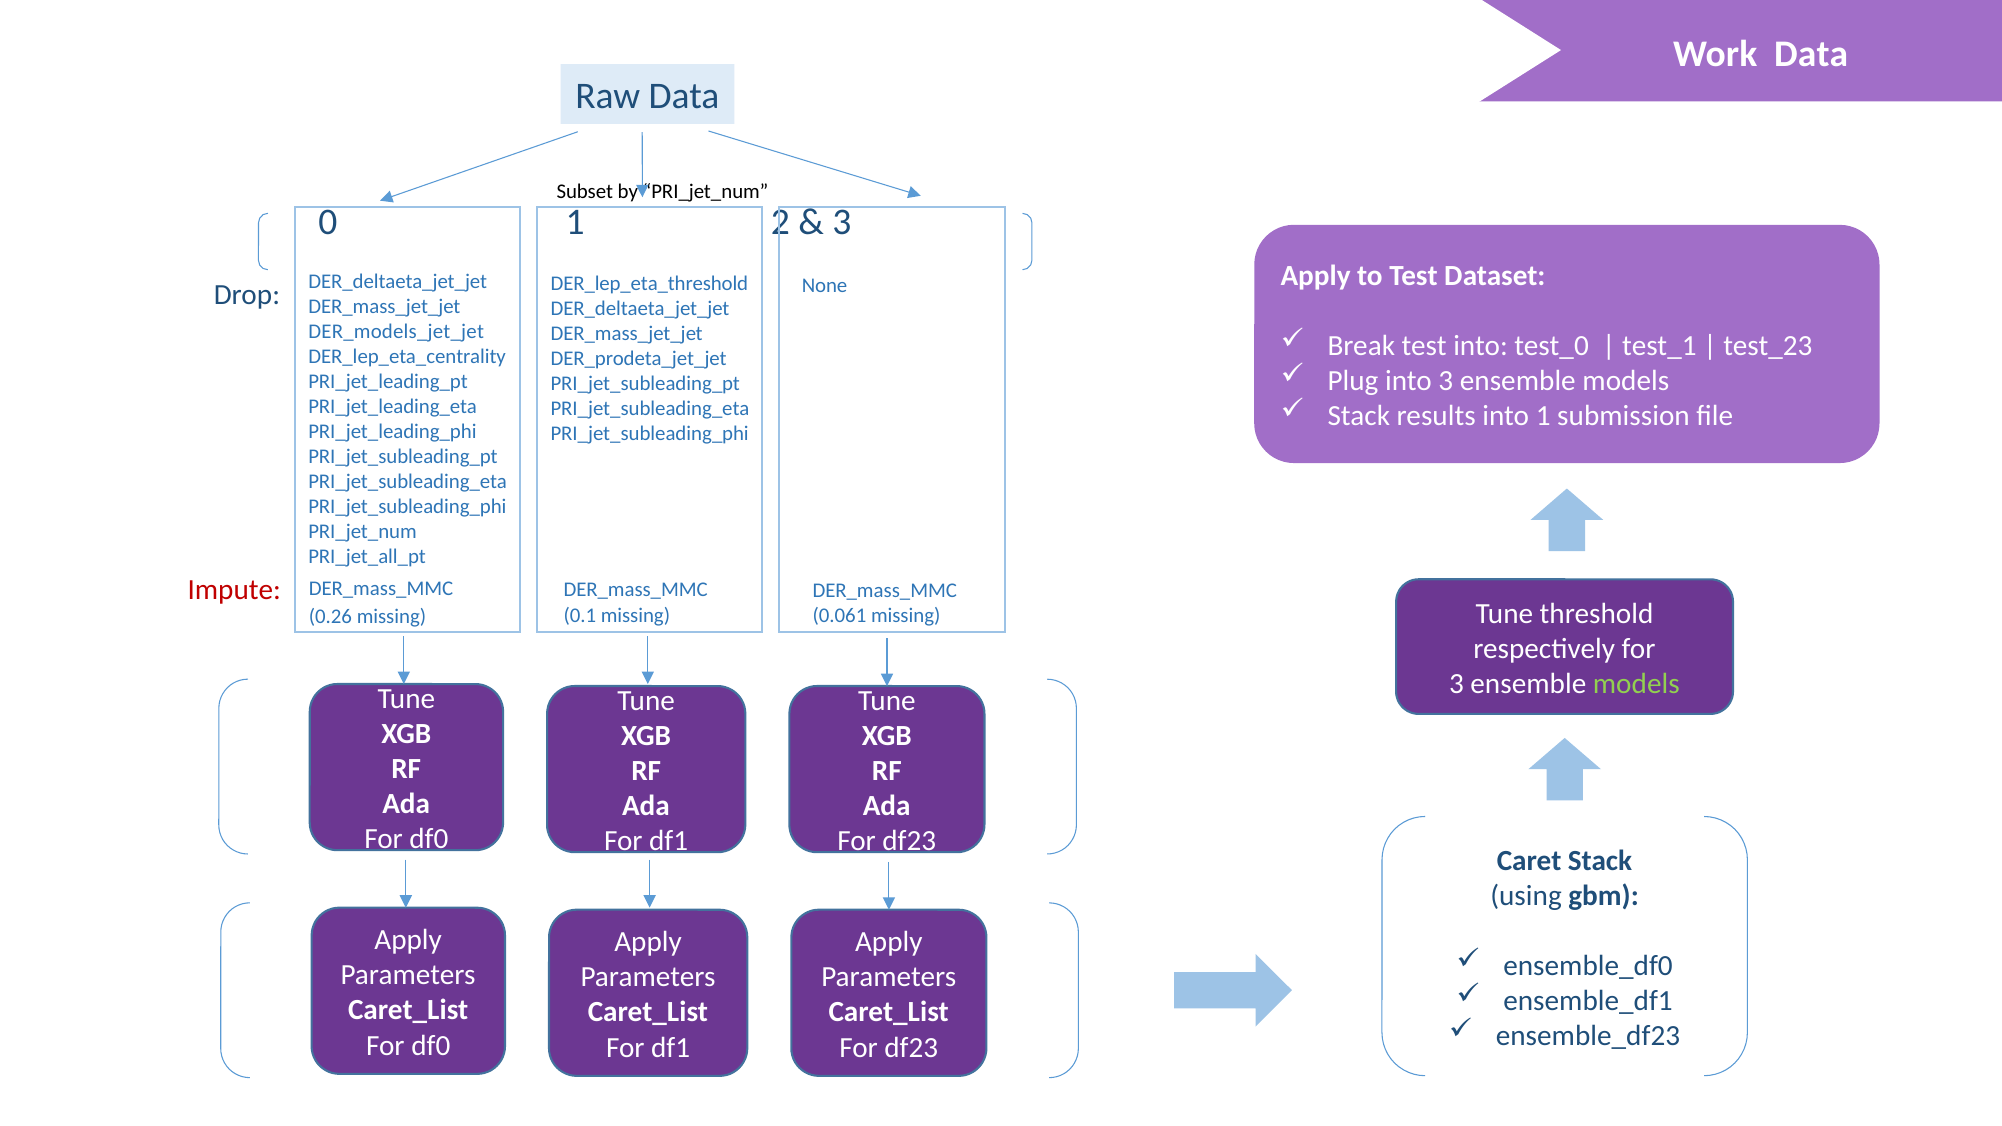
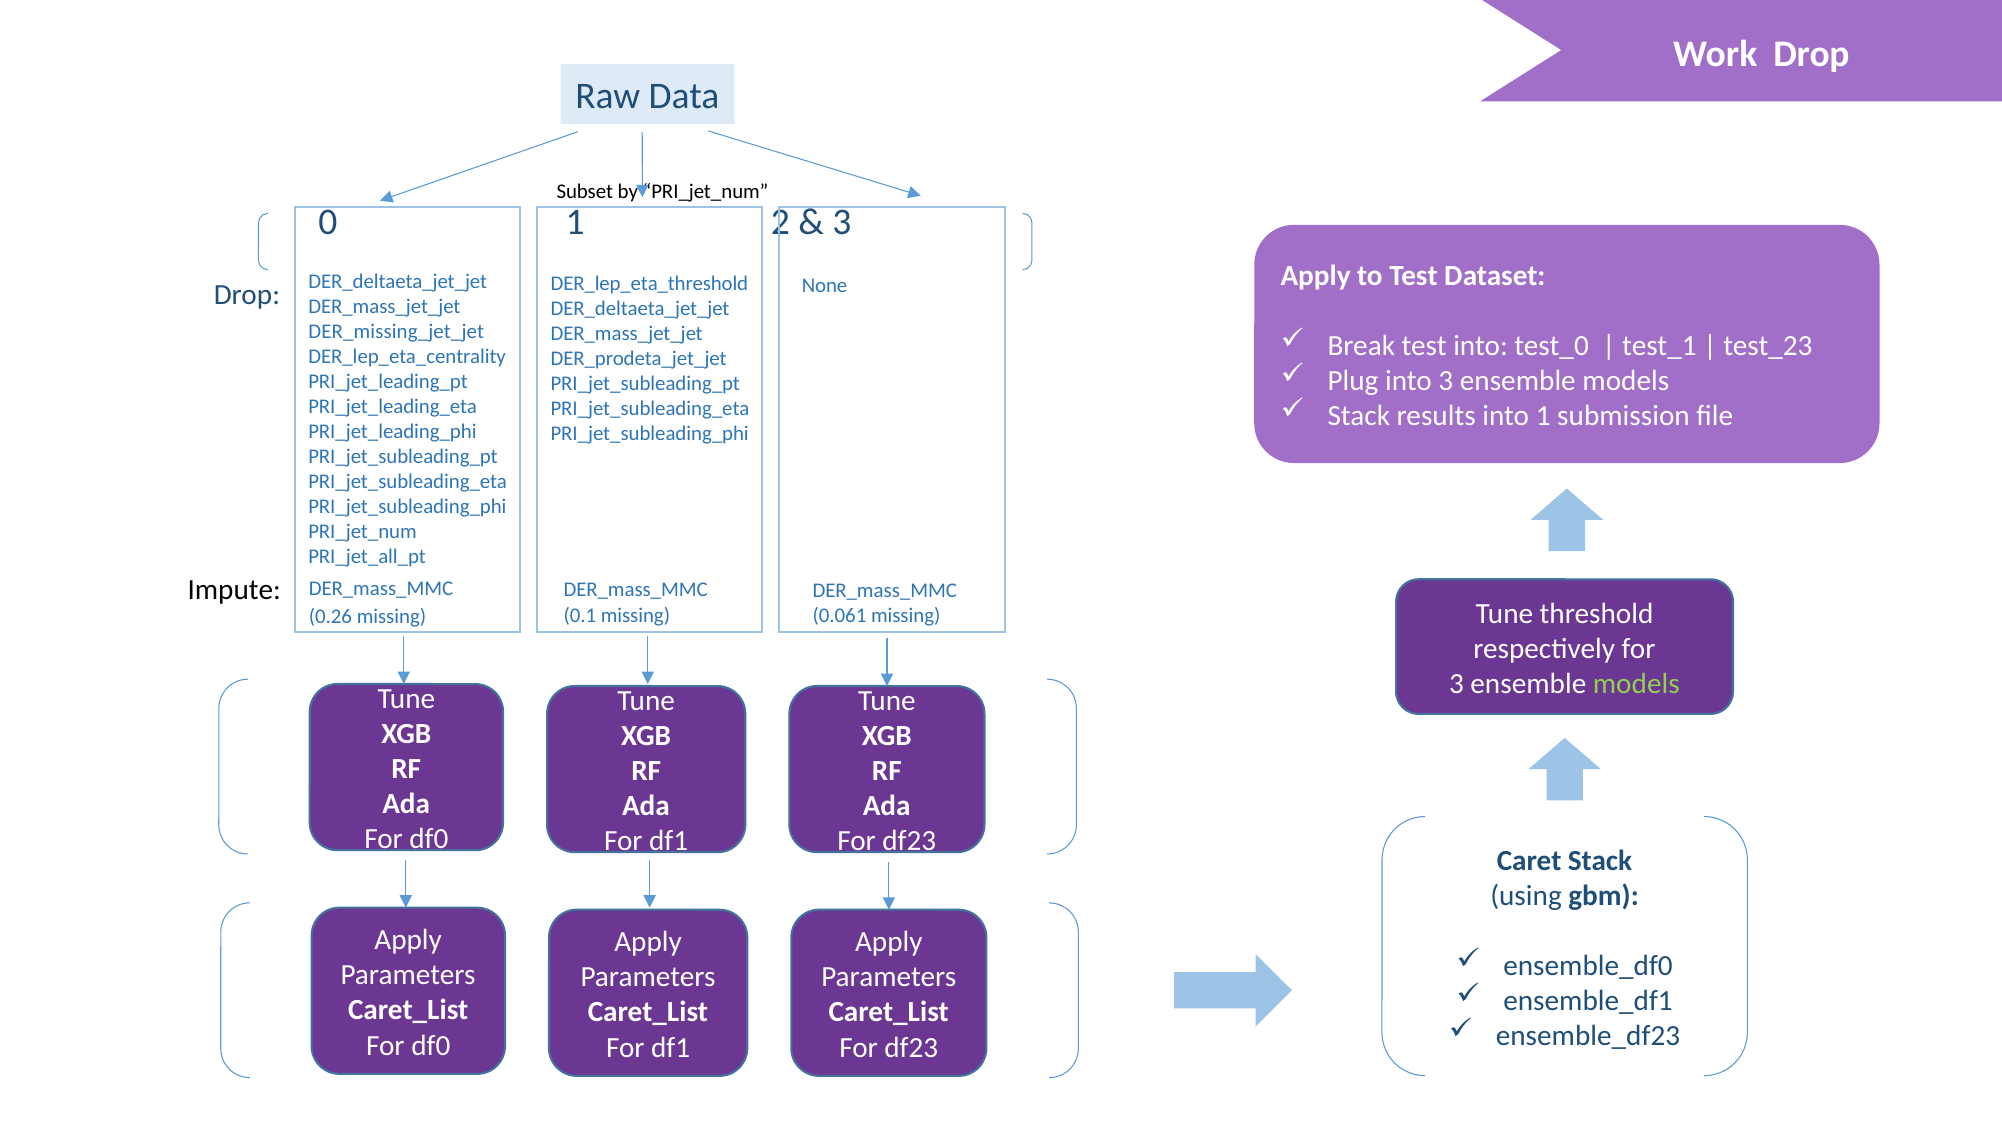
Work Data: Data -> Drop (1811, 54)
DER_models_jet_jet: DER_models_jet_jet -> DER_missing_jet_jet (396, 331)
Impute colour: red -> black (234, 590)
